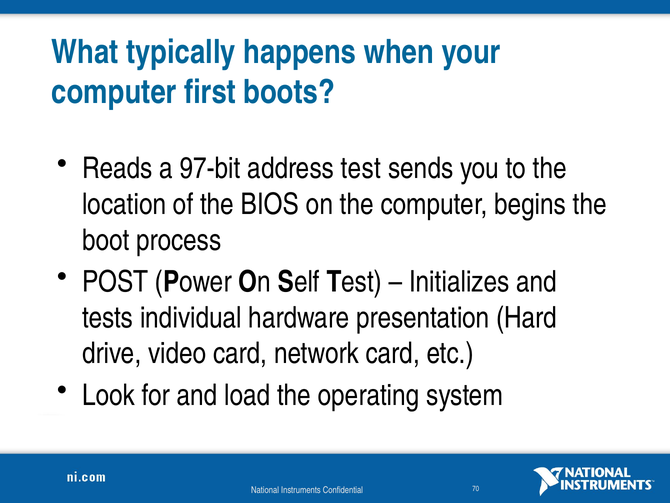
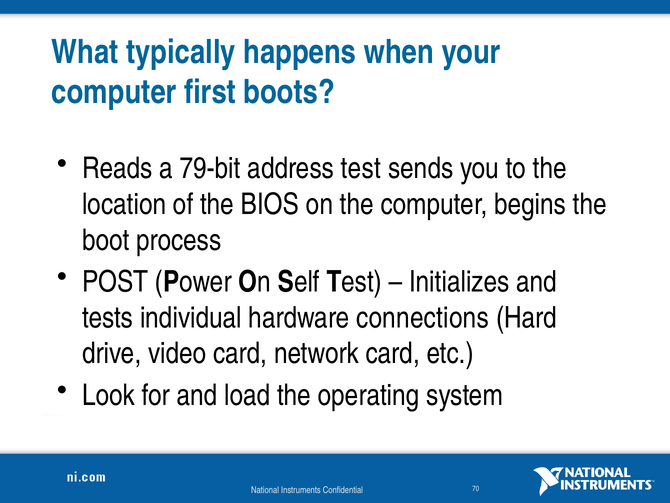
97-bit: 97-bit -> 79-bit (210, 168)
presentation: presentation -> connections (423, 317)
